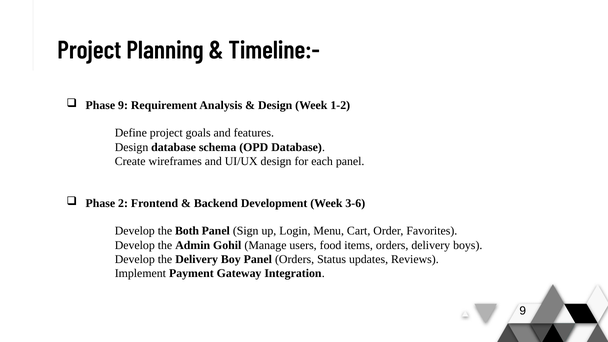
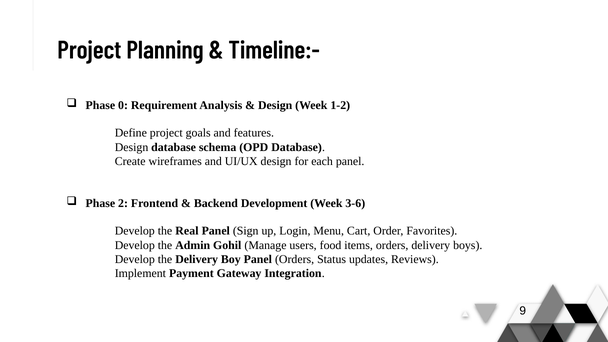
Phase 9: 9 -> 0 (123, 105)
Both: Both -> Real (187, 231)
